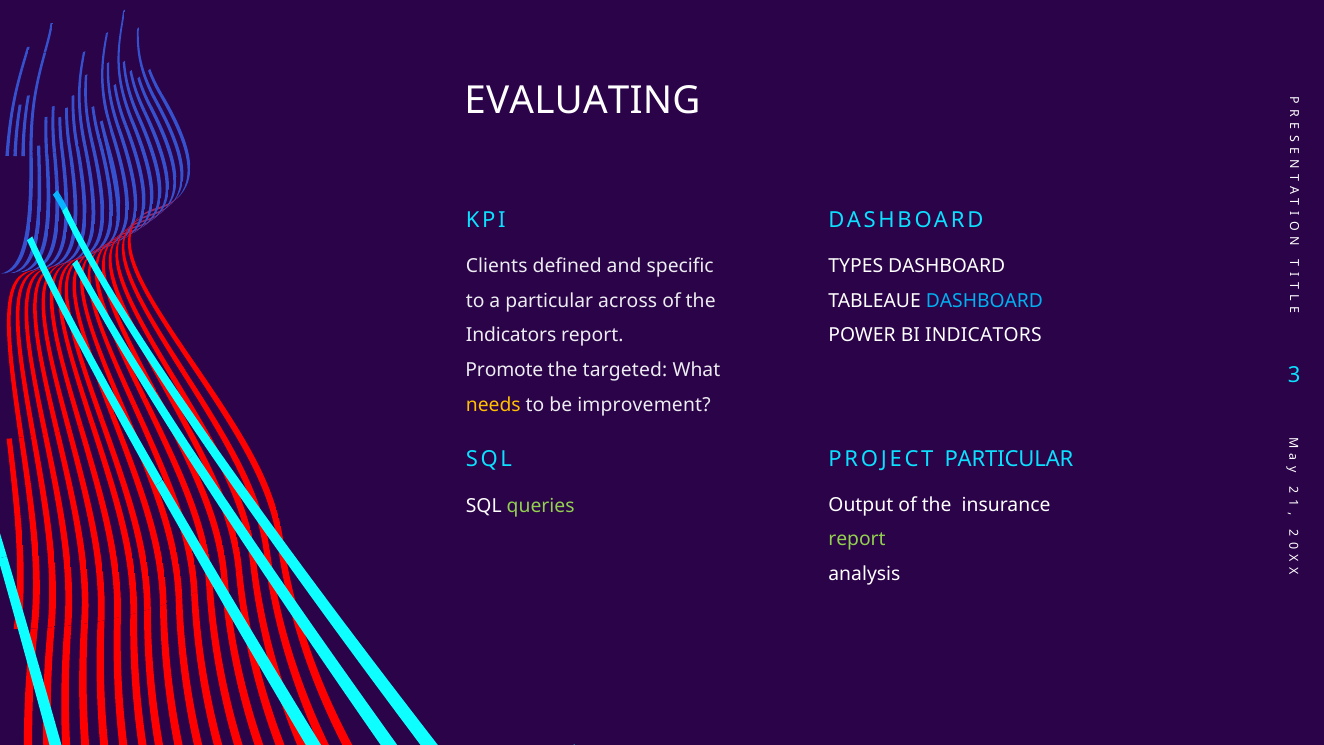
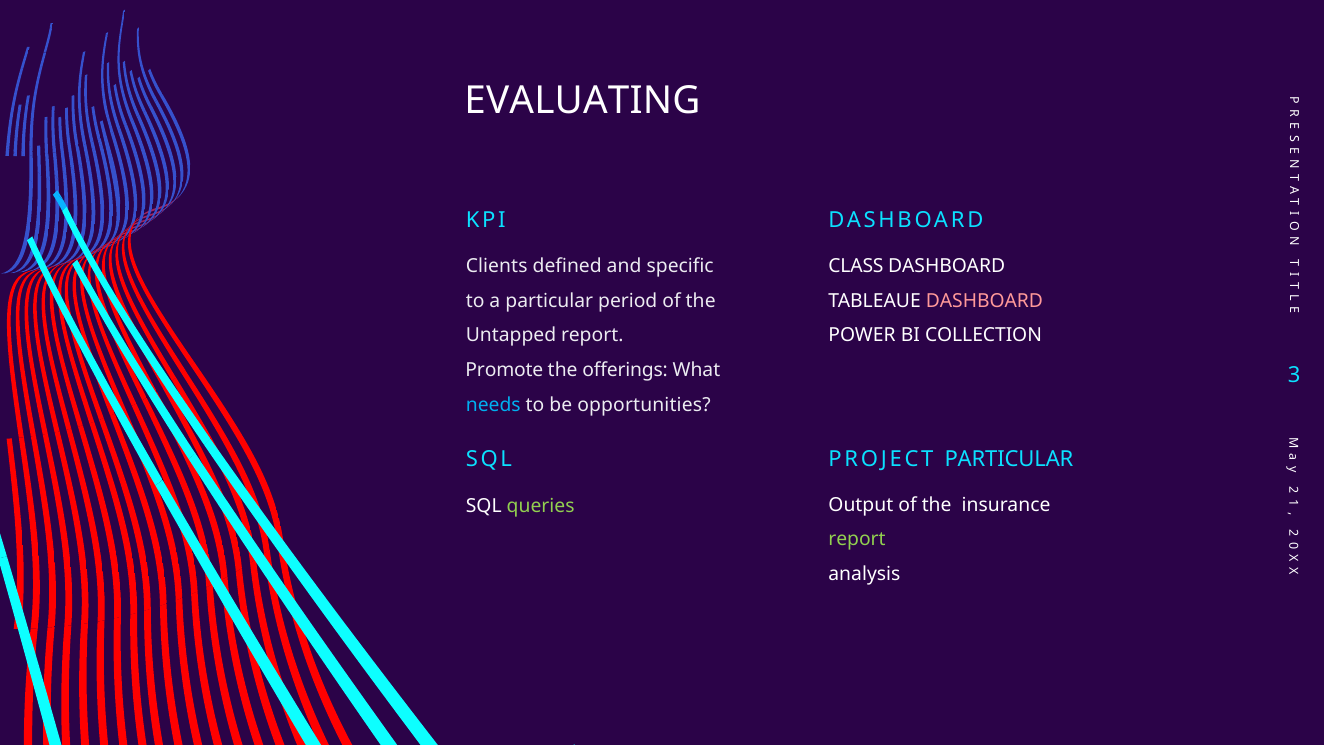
TYPES: TYPES -> CLASS (856, 266)
across: across -> period (628, 301)
DASHBOARD colour: light blue -> pink (984, 301)
Indicators: Indicators -> Untapped (511, 335)
BI INDICATORS: INDICATORS -> COLLECTION (983, 335)
targeted: targeted -> offerings (625, 370)
needs colour: yellow -> light blue (493, 405)
improvement: improvement -> opportunities (644, 405)
